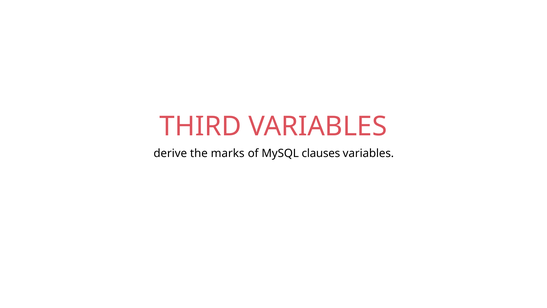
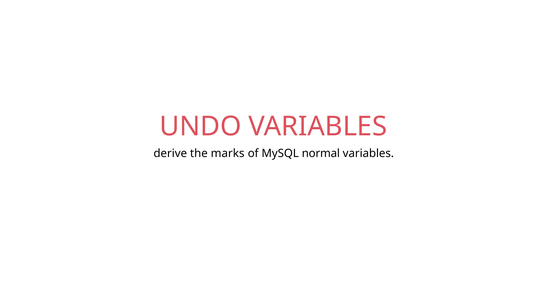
THIRD: THIRD -> UNDO (201, 126)
clauses: clauses -> normal (321, 153)
